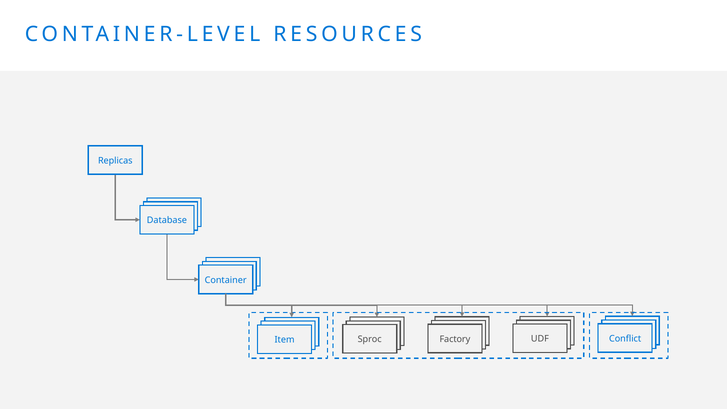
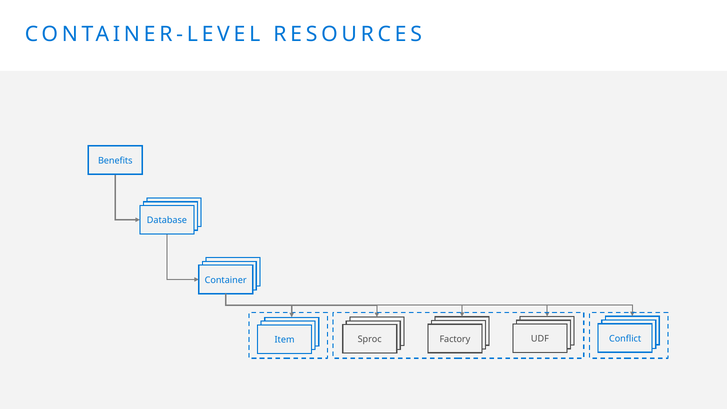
Replicas: Replicas -> Benefits (115, 161)
